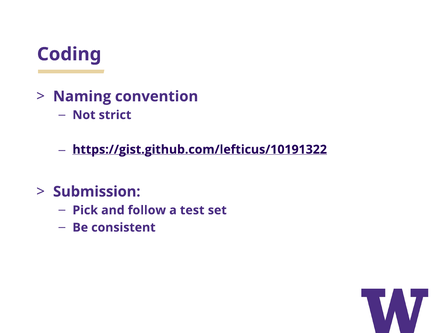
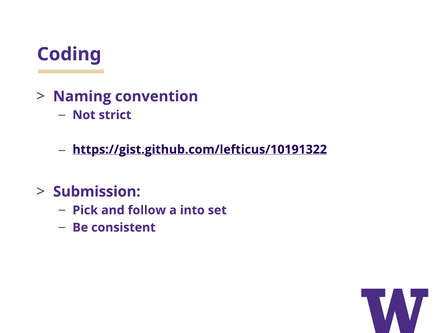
test: test -> into (192, 210)
